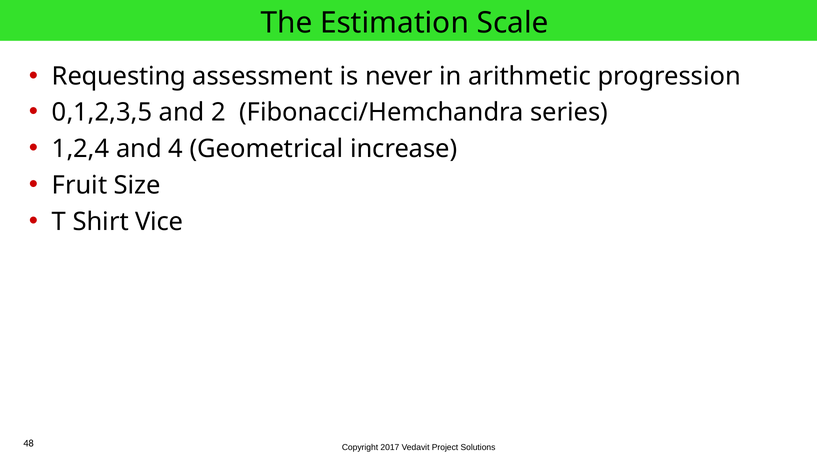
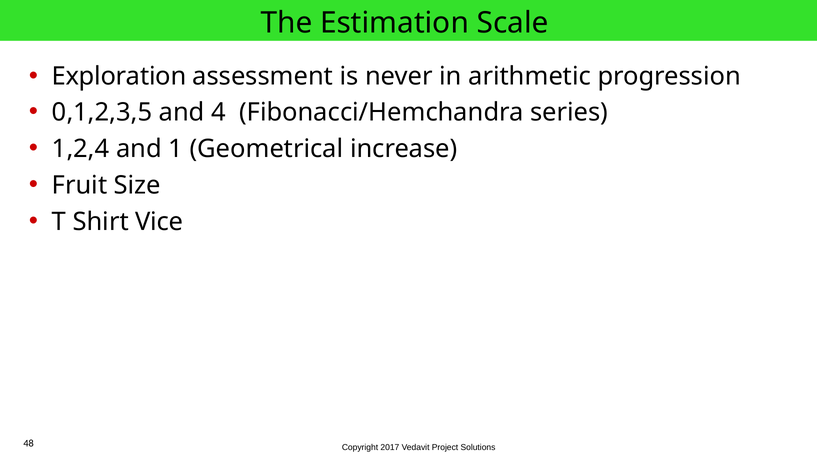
Requesting: Requesting -> Exploration (119, 77)
2: 2 -> 4 (219, 112)
4: 4 -> 1 (176, 149)
